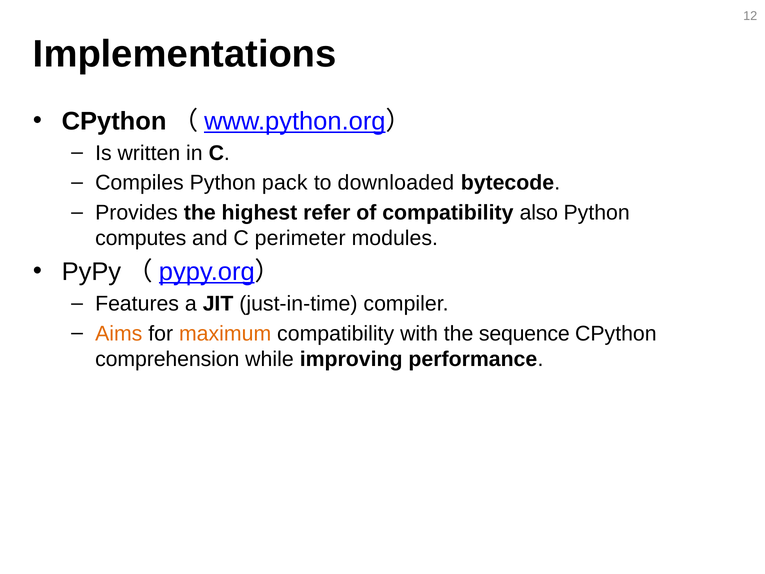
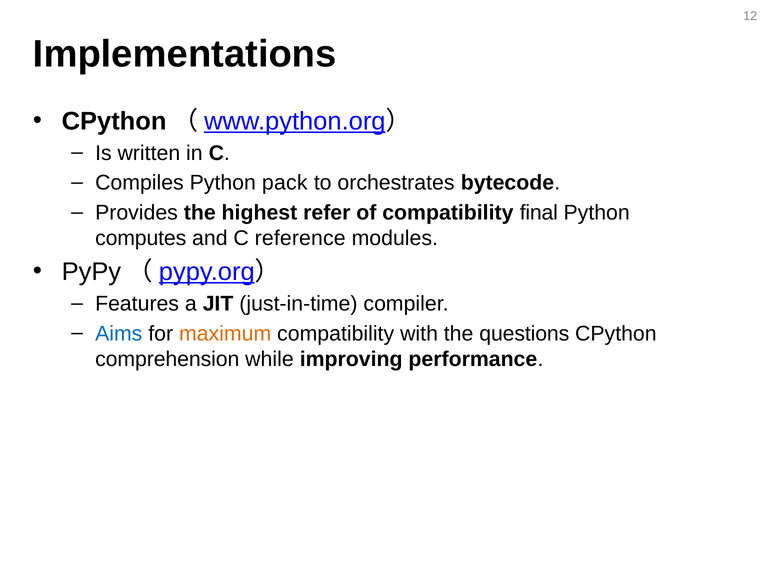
downloaded: downloaded -> orchestrates (396, 183)
also: also -> final (539, 213)
perimeter: perimeter -> reference (300, 238)
Aims colour: orange -> blue (119, 333)
sequence: sequence -> questions (524, 333)
